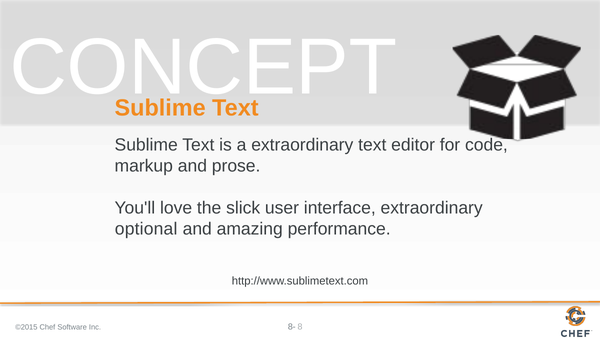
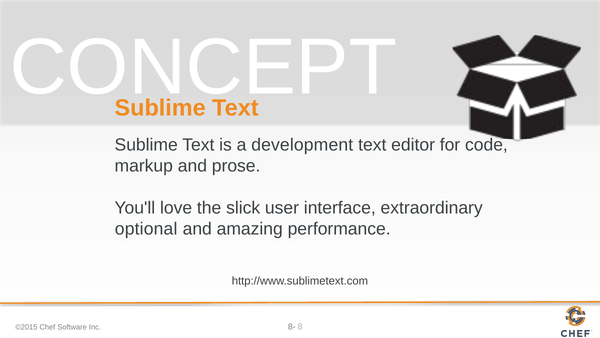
a extraordinary: extraordinary -> development (302, 145)
